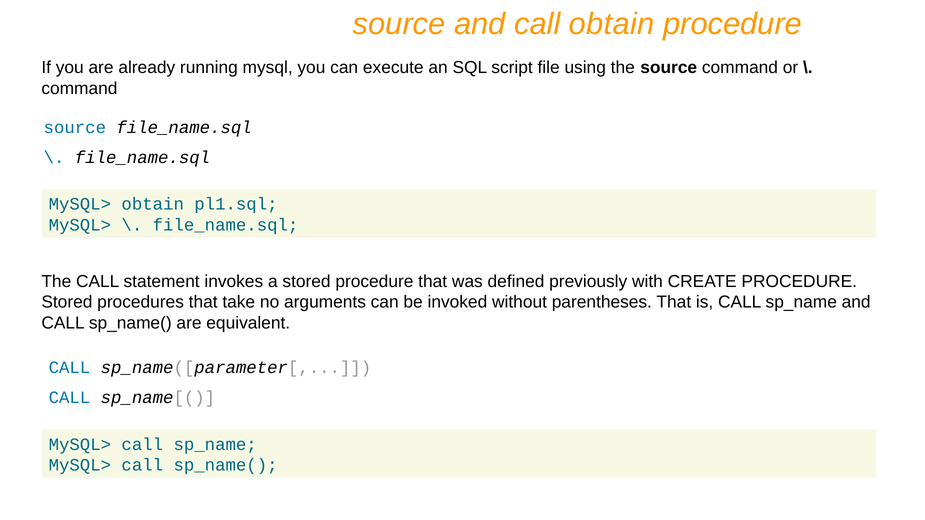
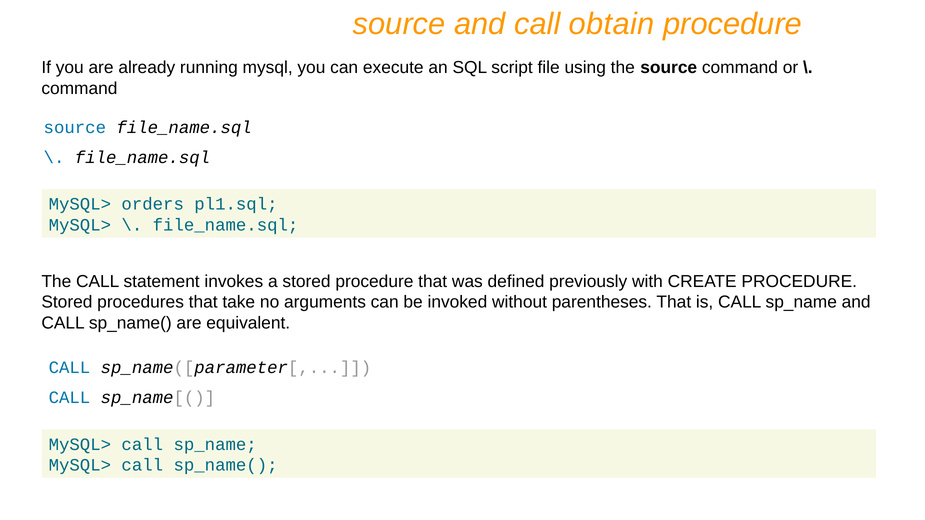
MySQL> obtain: obtain -> orders (153, 204)
